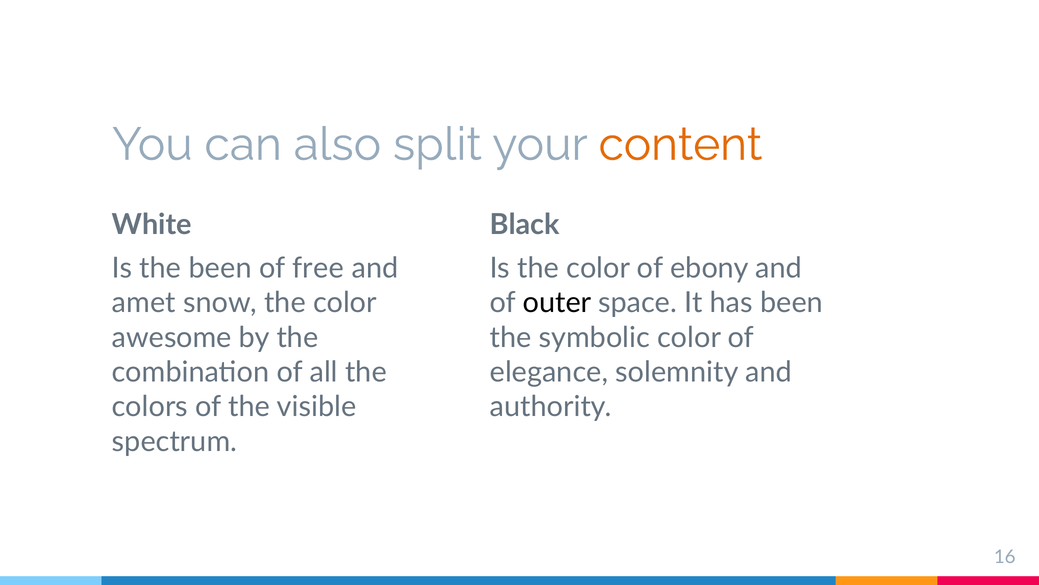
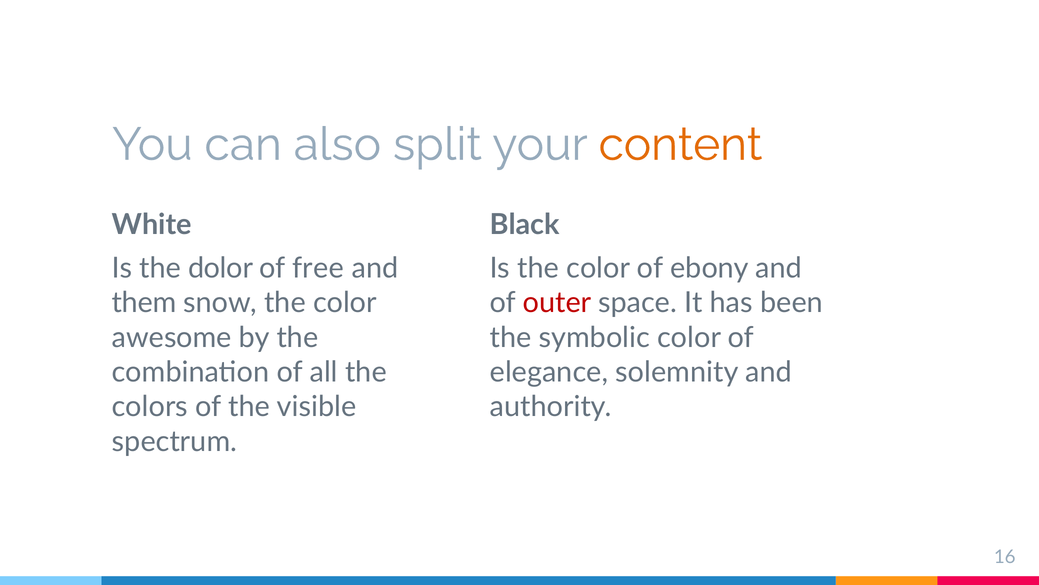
the been: been -> dolor (221, 268)
amet: amet -> them (144, 303)
outer colour: black -> red (557, 303)
